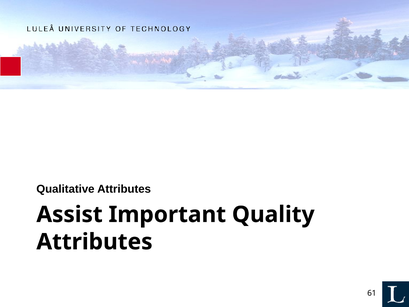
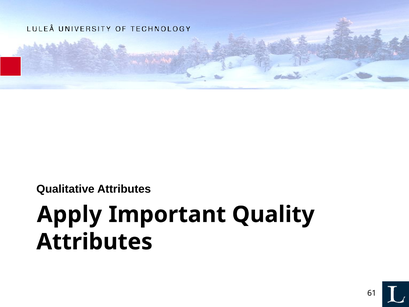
Assist: Assist -> Apply (69, 214)
